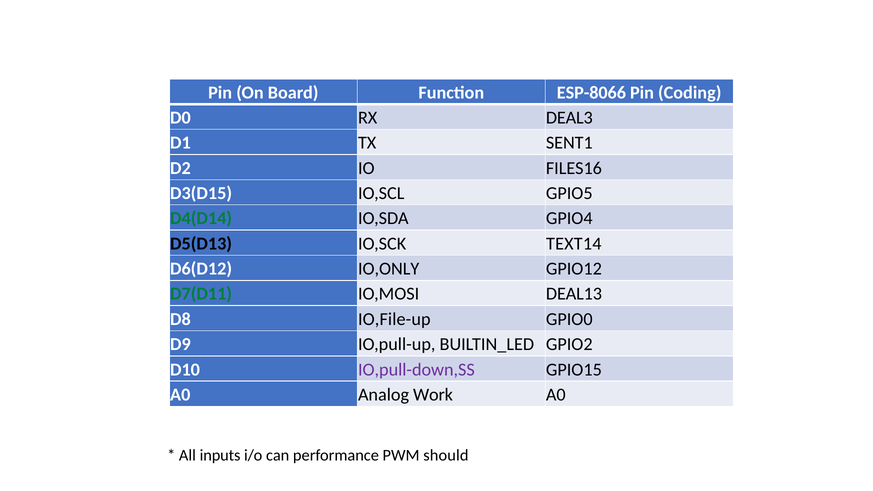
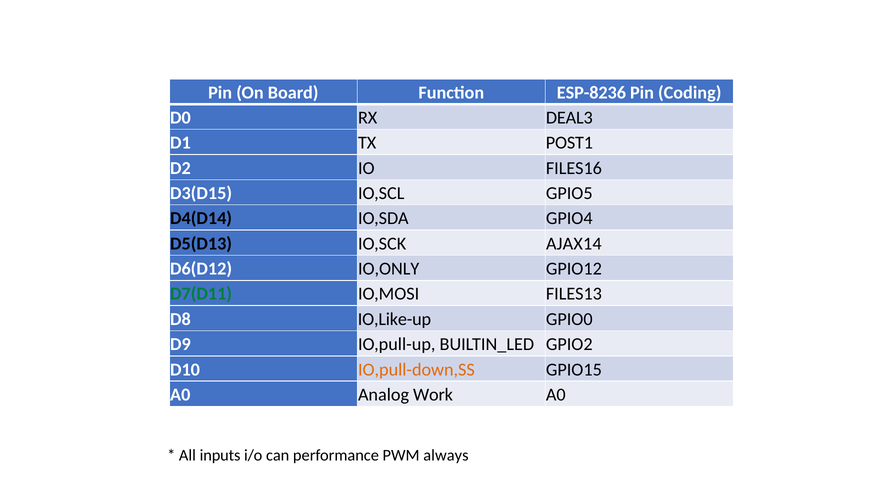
ESP-8066: ESP-8066 -> ESP-8236 (591, 93)
SENT1: SENT1 -> POST1 (569, 143)
D4(D14 colour: green -> black (201, 218)
TEXT14: TEXT14 -> AJAX14 (574, 244)
DEAL13: DEAL13 -> FILES13 (574, 294)
IO,File-up: IO,File-up -> IO,Like-up (394, 319)
IO,pull-down,SS colour: purple -> orange (416, 370)
should: should -> always (446, 455)
